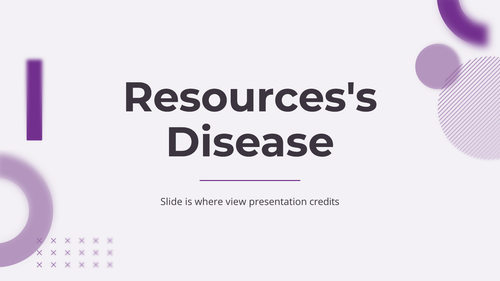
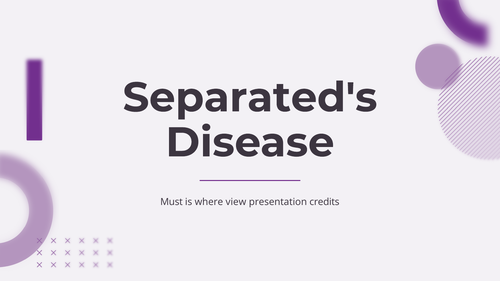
Resources's: Resources's -> Separated's (250, 98)
Slide: Slide -> Must (172, 202)
